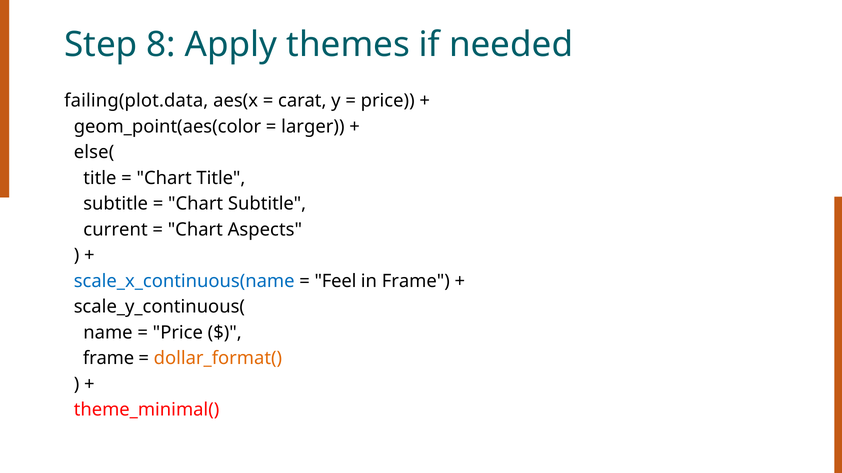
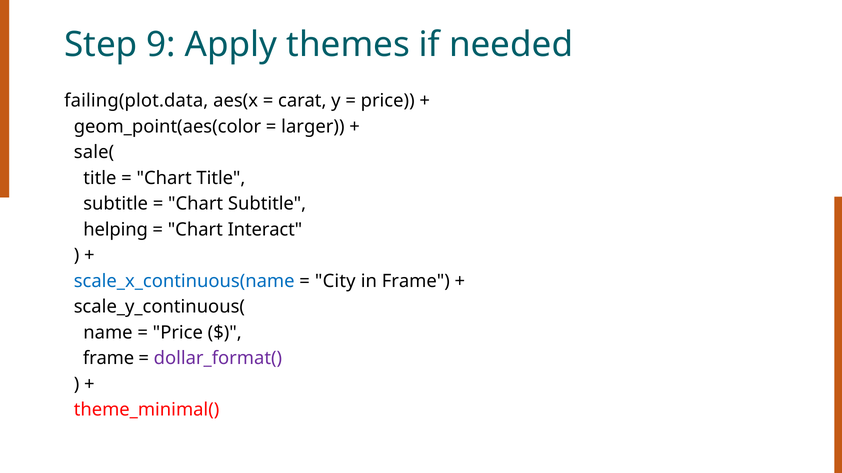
8: 8 -> 9 (161, 45)
else(: else( -> sale( (94, 152)
current: current -> helping (116, 230)
Aspects: Aspects -> Interact (265, 230)
Feel: Feel -> City (335, 281)
dollar_format( colour: orange -> purple (218, 359)
